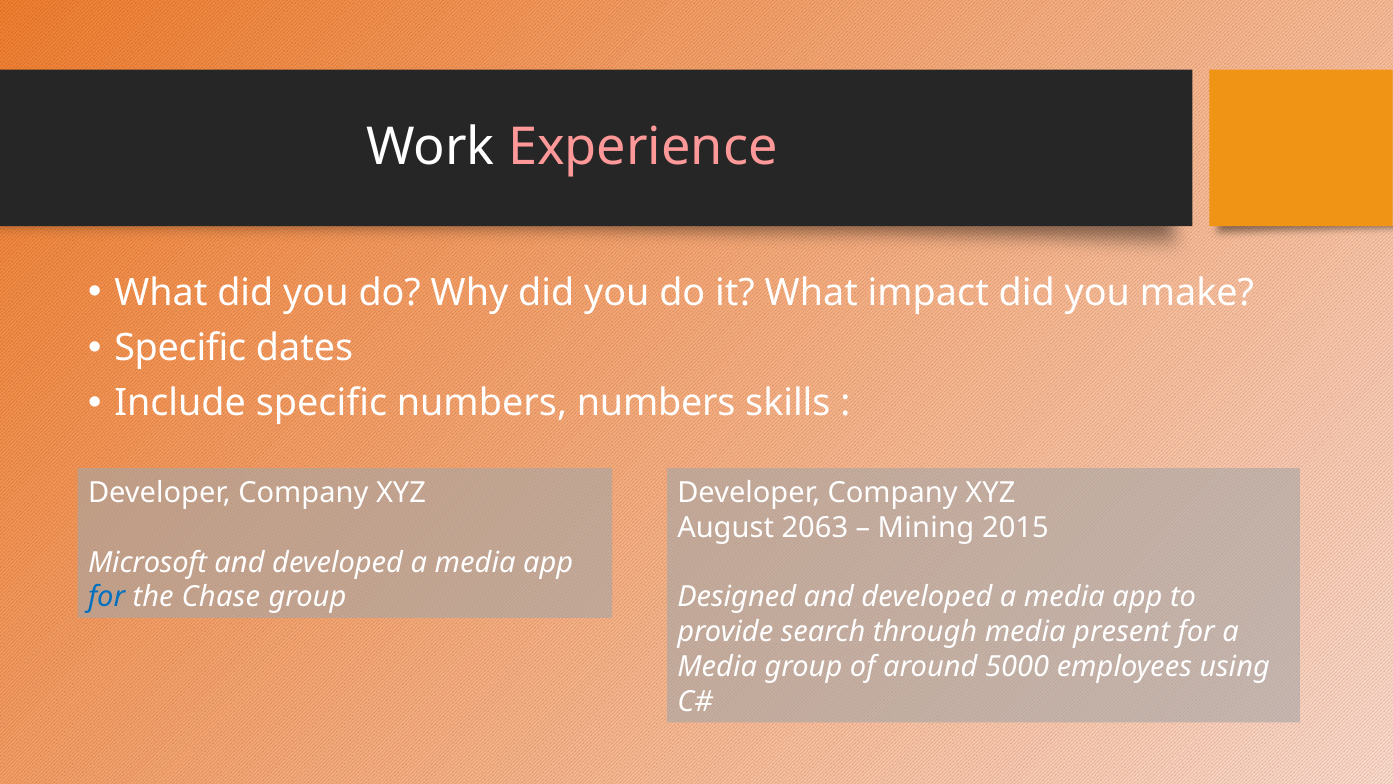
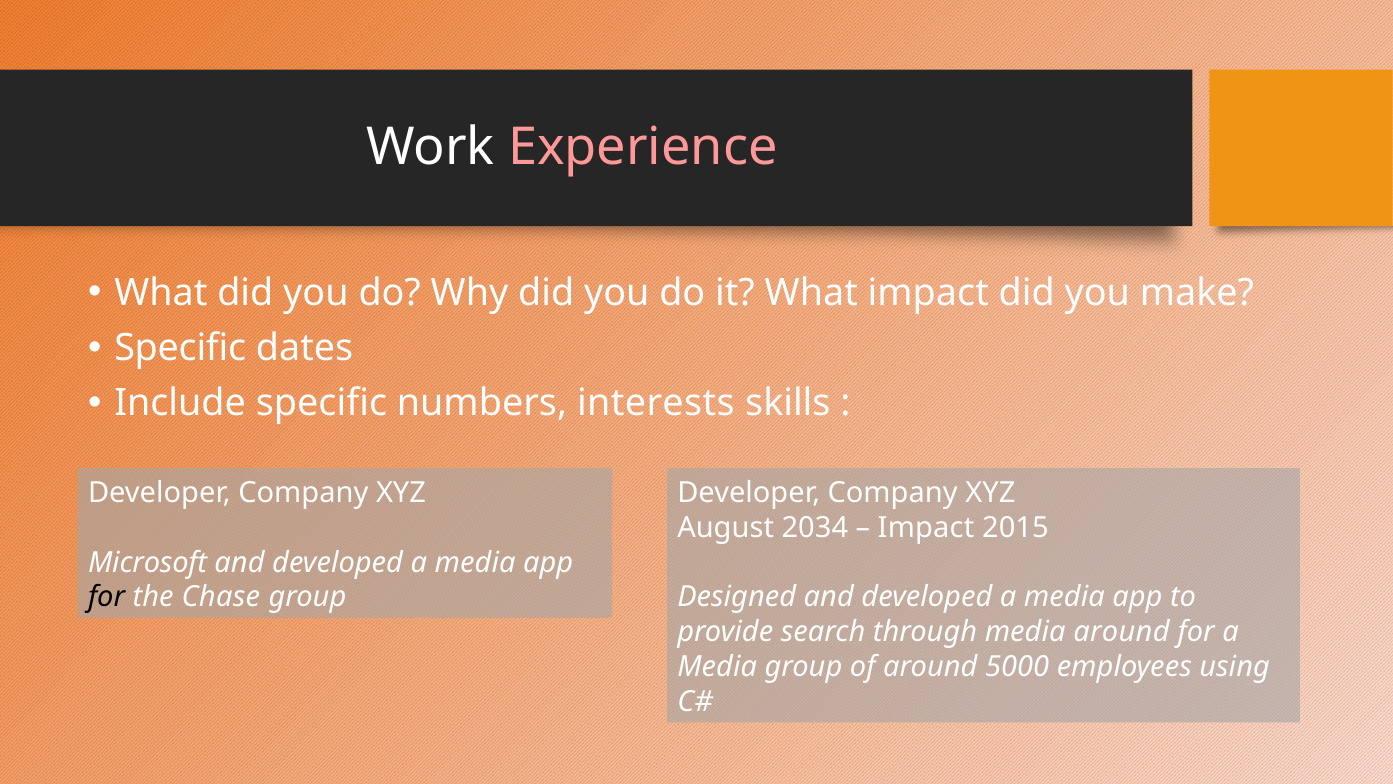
numbers numbers: numbers -> interests (656, 403)
2063: 2063 -> 2034 (815, 527)
Mining: Mining -> Impact (926, 527)
for colour: blue -> black (107, 597)
media present: present -> around (1121, 632)
